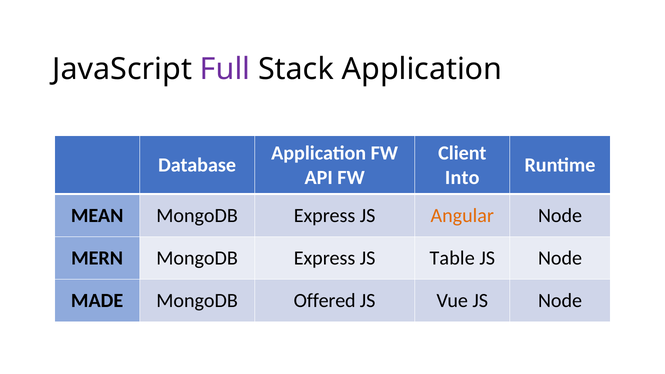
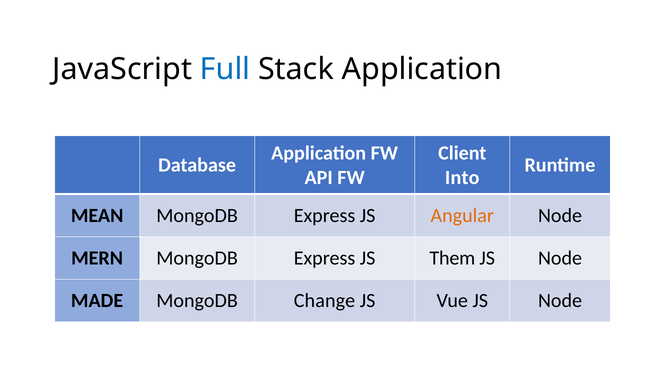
Full colour: purple -> blue (225, 69)
Table: Table -> Them (452, 258)
Offered: Offered -> Change (325, 301)
